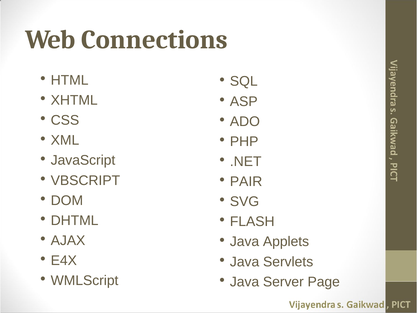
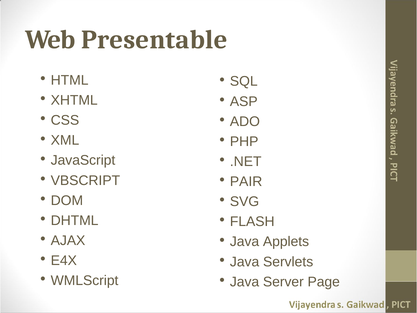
Connections: Connections -> Presentable (154, 40)
